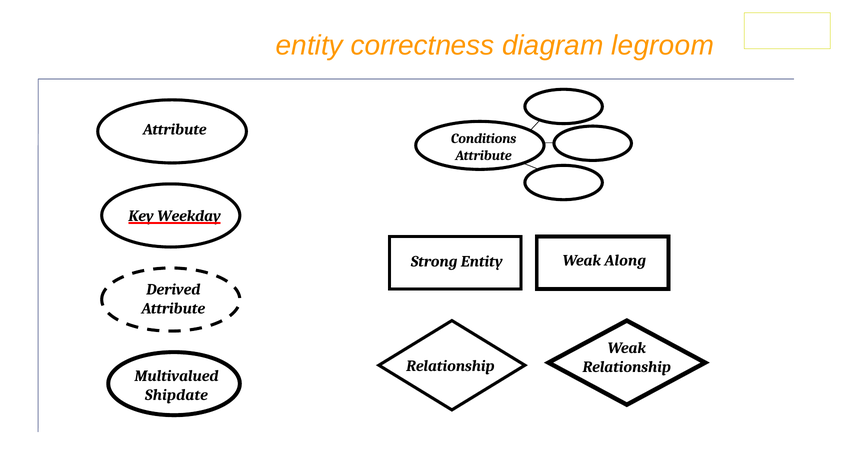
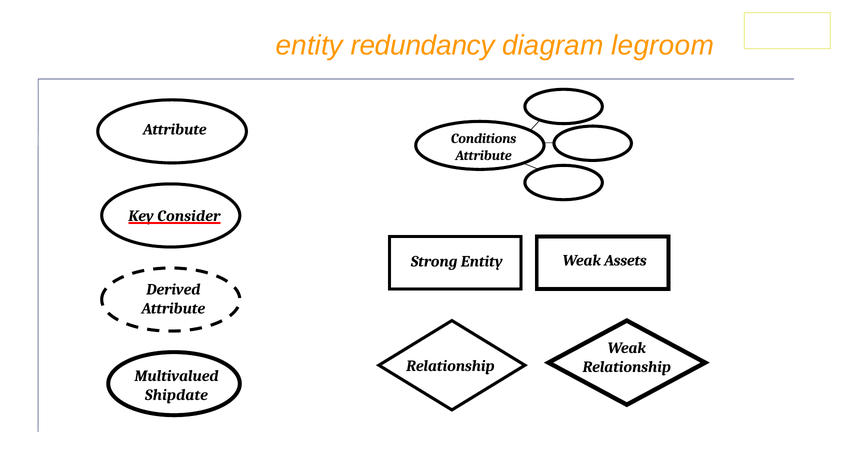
correctness: correctness -> redundancy (423, 46)
Weekday: Weekday -> Consider (189, 217)
Along: Along -> Assets (625, 261)
